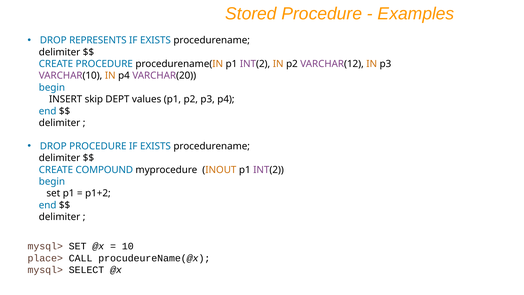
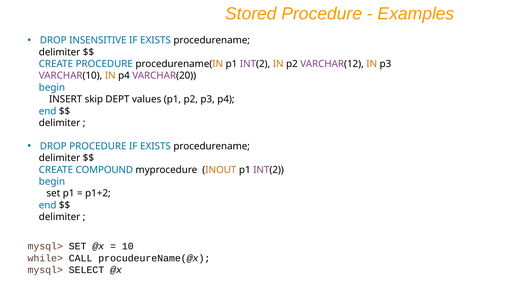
REPRESENTS: REPRESENTS -> INSENSITIVE (98, 40)
place>: place> -> while> (45, 258)
